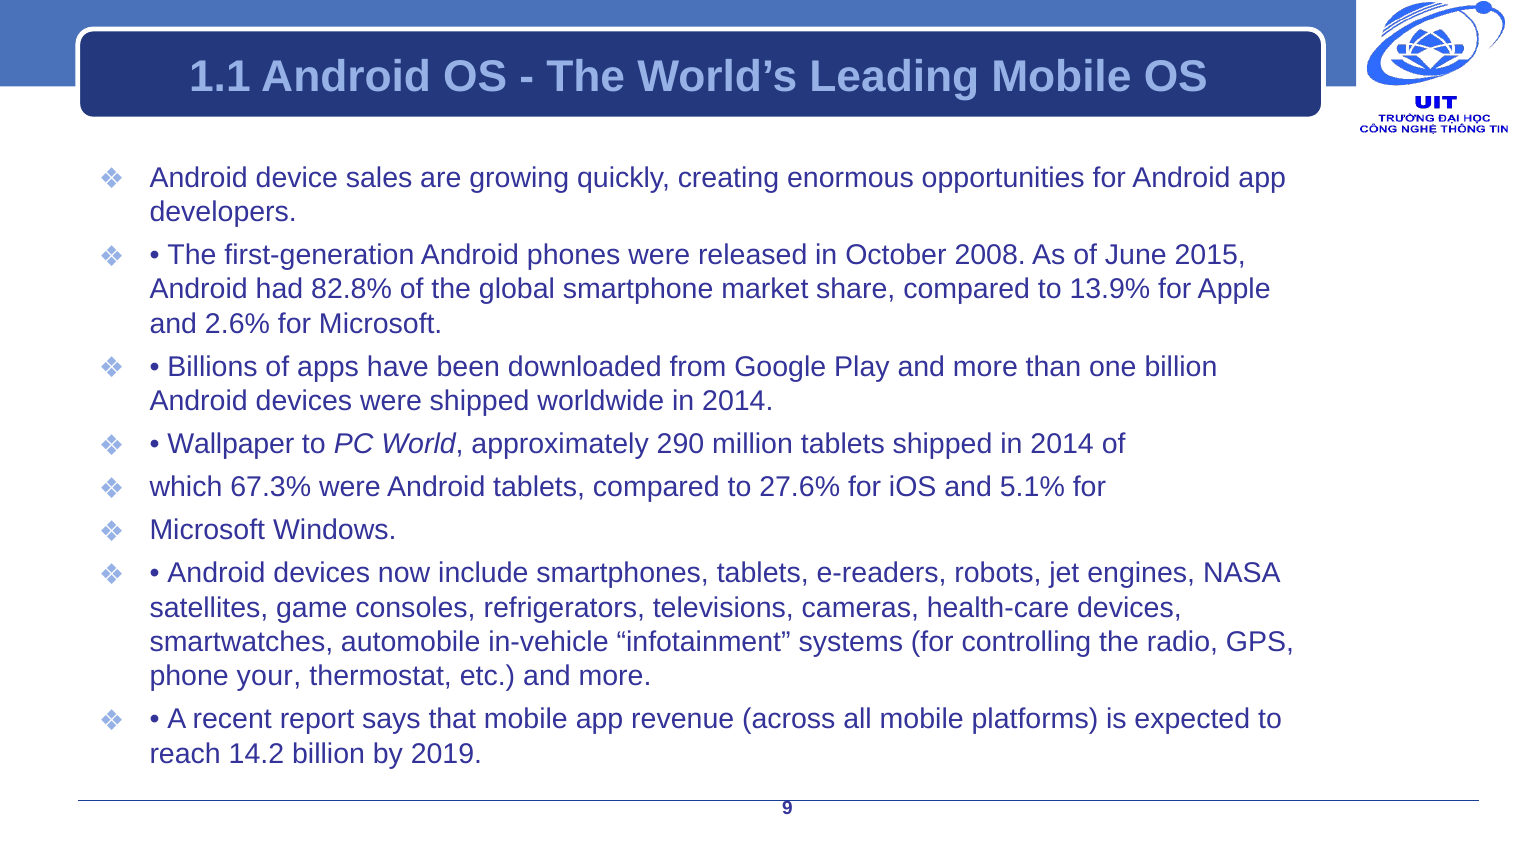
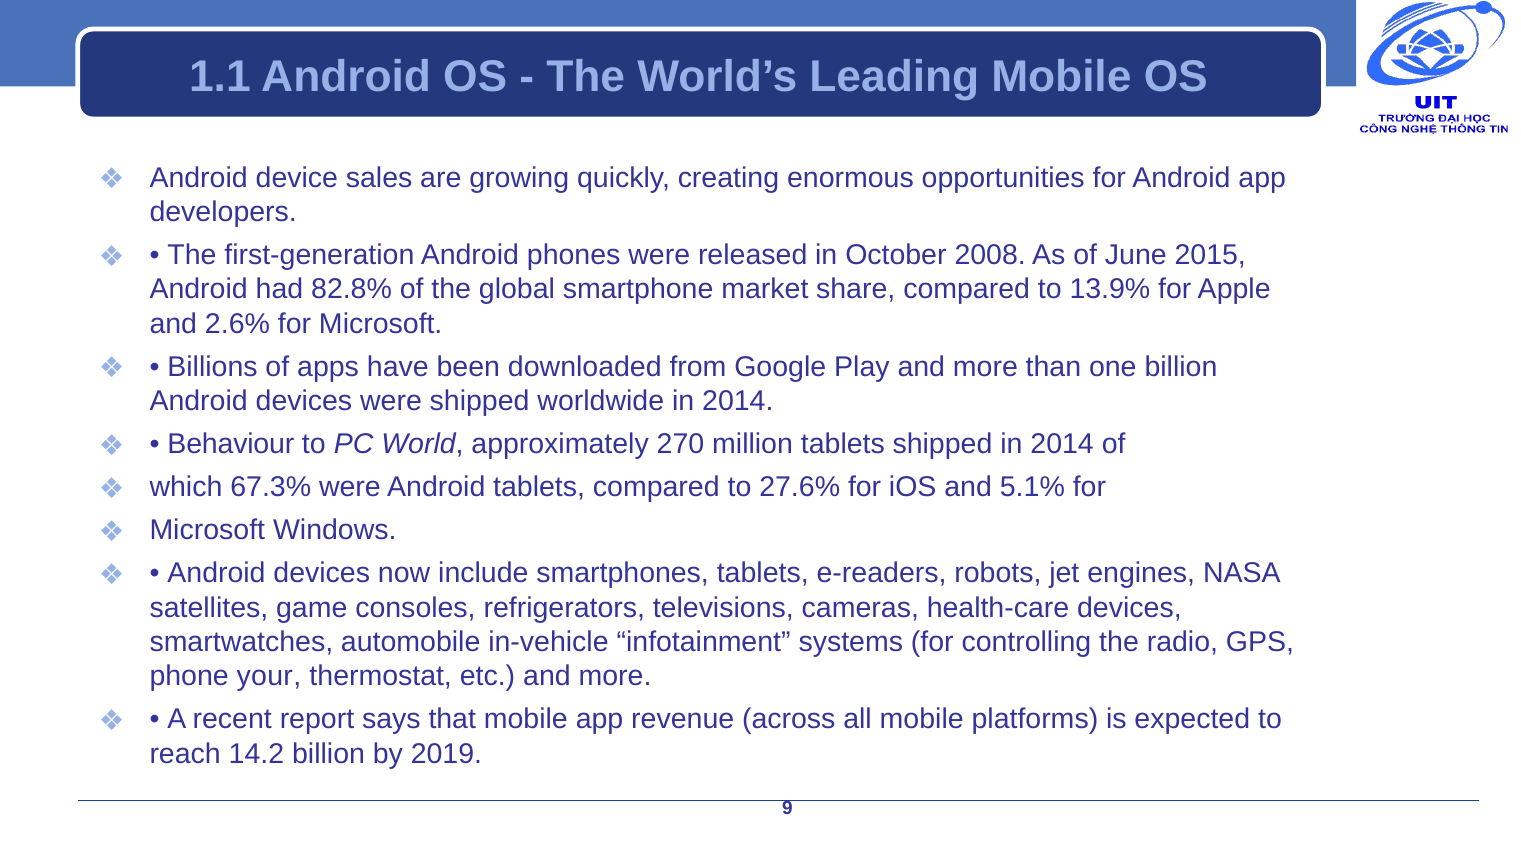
Wallpaper: Wallpaper -> Behaviour (231, 444)
290: 290 -> 270 (680, 444)
